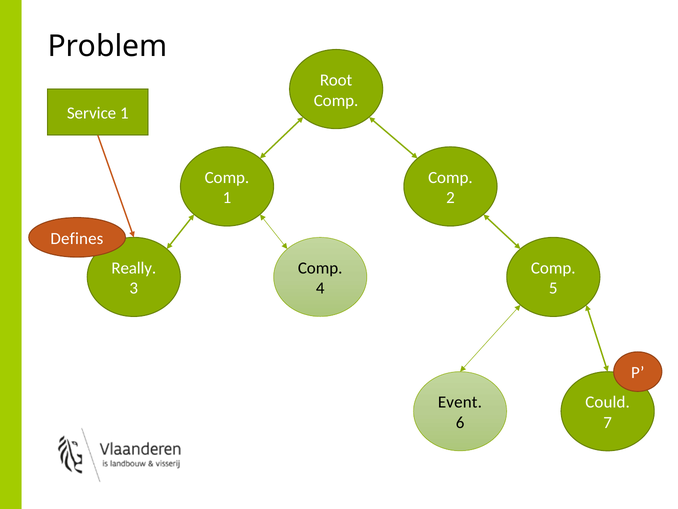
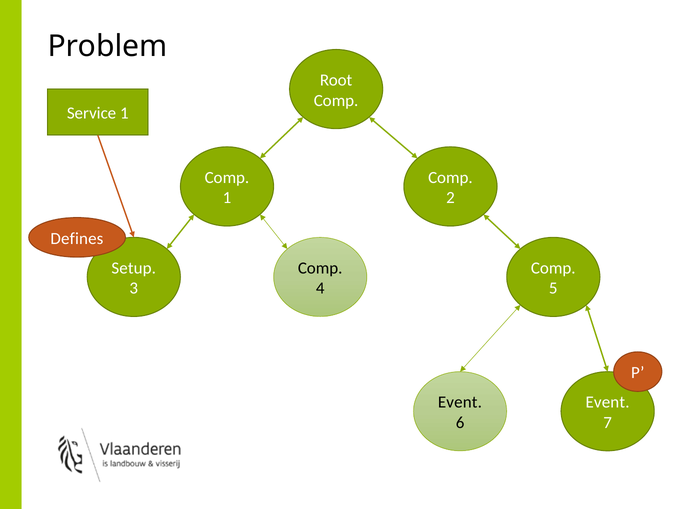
Really: Really -> Setup (134, 268)
Could: Could -> Event (608, 402)
